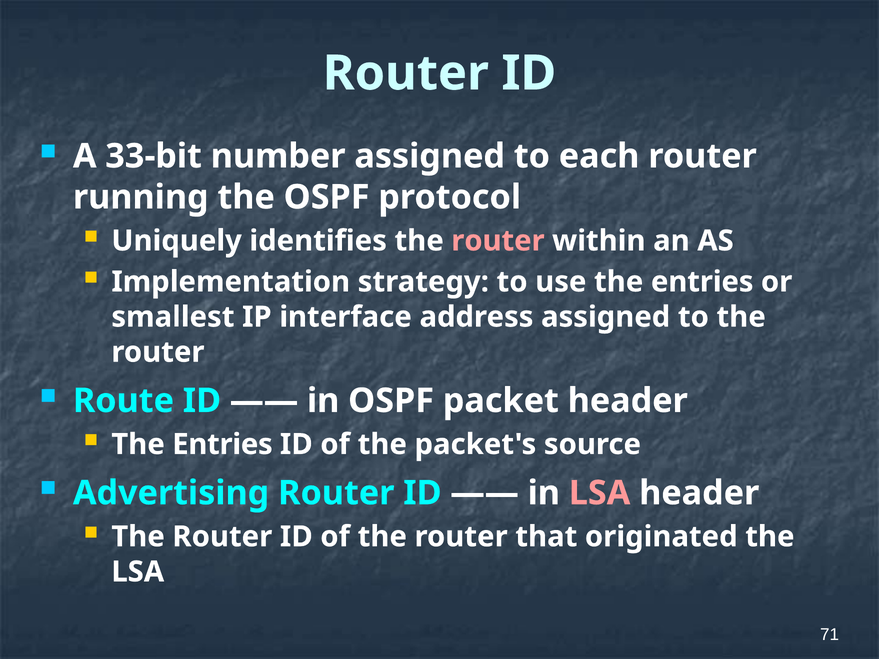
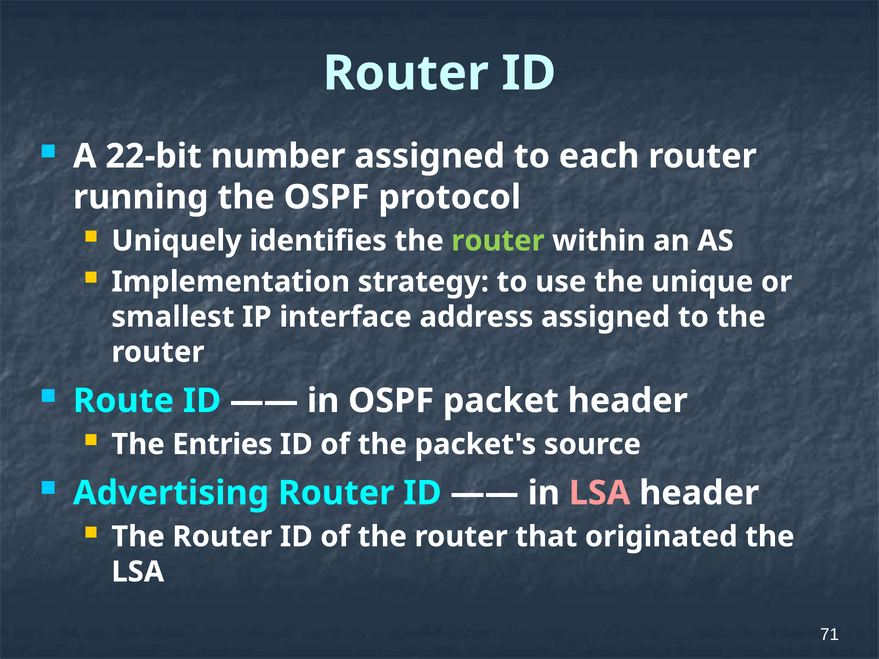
33-bit: 33-bit -> 22-bit (154, 156)
router colour: pink -> light green (498, 241)
use the entries: entries -> unique (702, 282)
